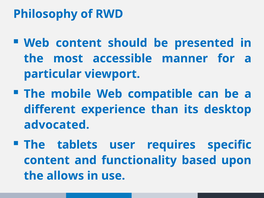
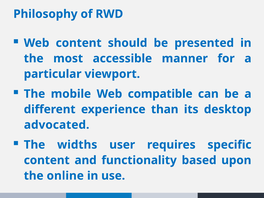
tablets: tablets -> widths (77, 145)
allows: allows -> online (65, 176)
